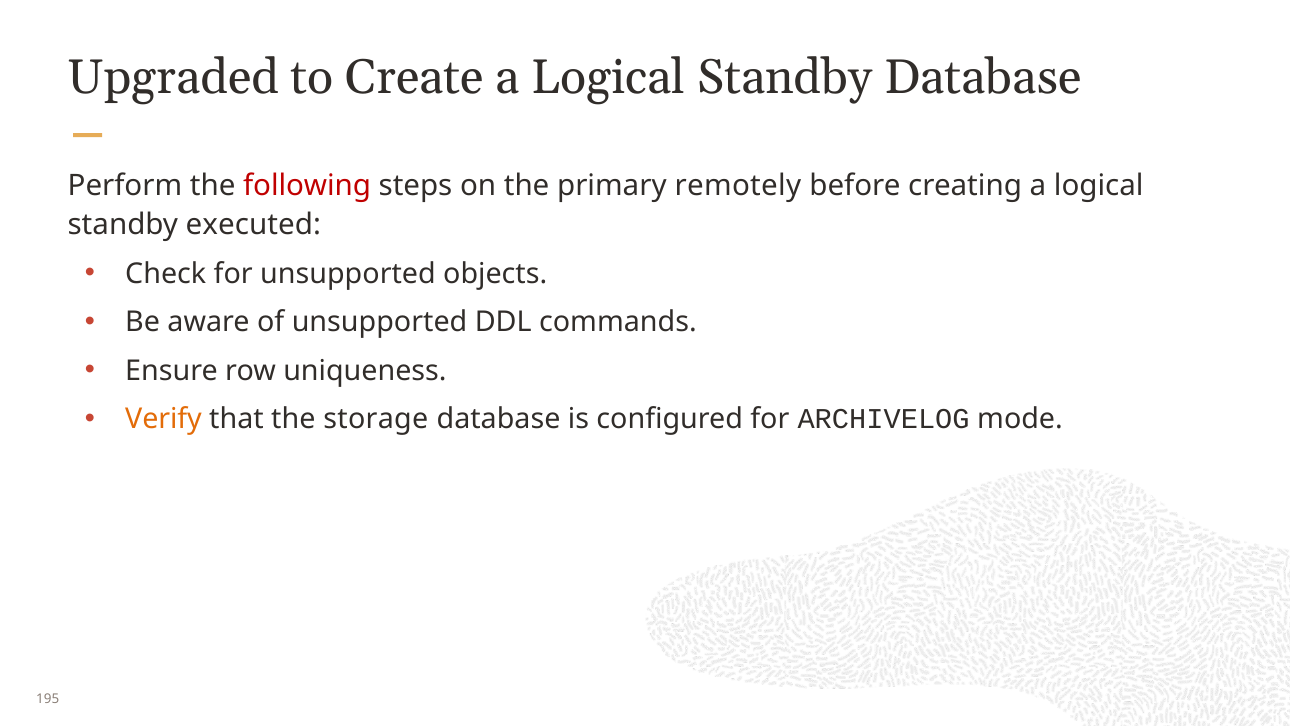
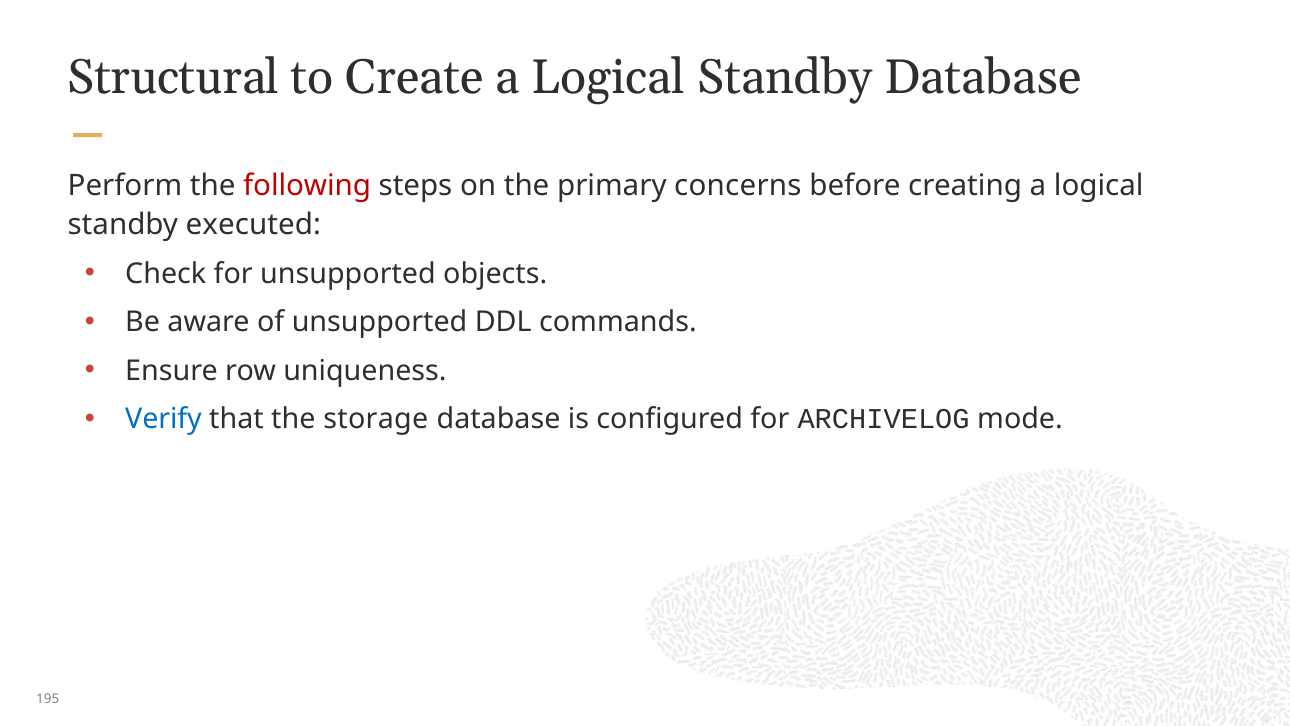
Upgraded: Upgraded -> Structural (174, 78)
remotely: remotely -> concerns (738, 185)
Verify colour: orange -> blue (164, 419)
